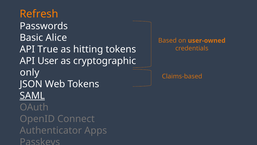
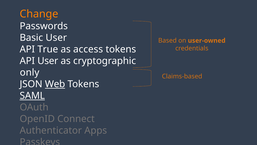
Refresh: Refresh -> Change (39, 14)
Basic Alice: Alice -> User (56, 38)
hitting: hitting -> access (88, 49)
Web underline: none -> present (55, 84)
